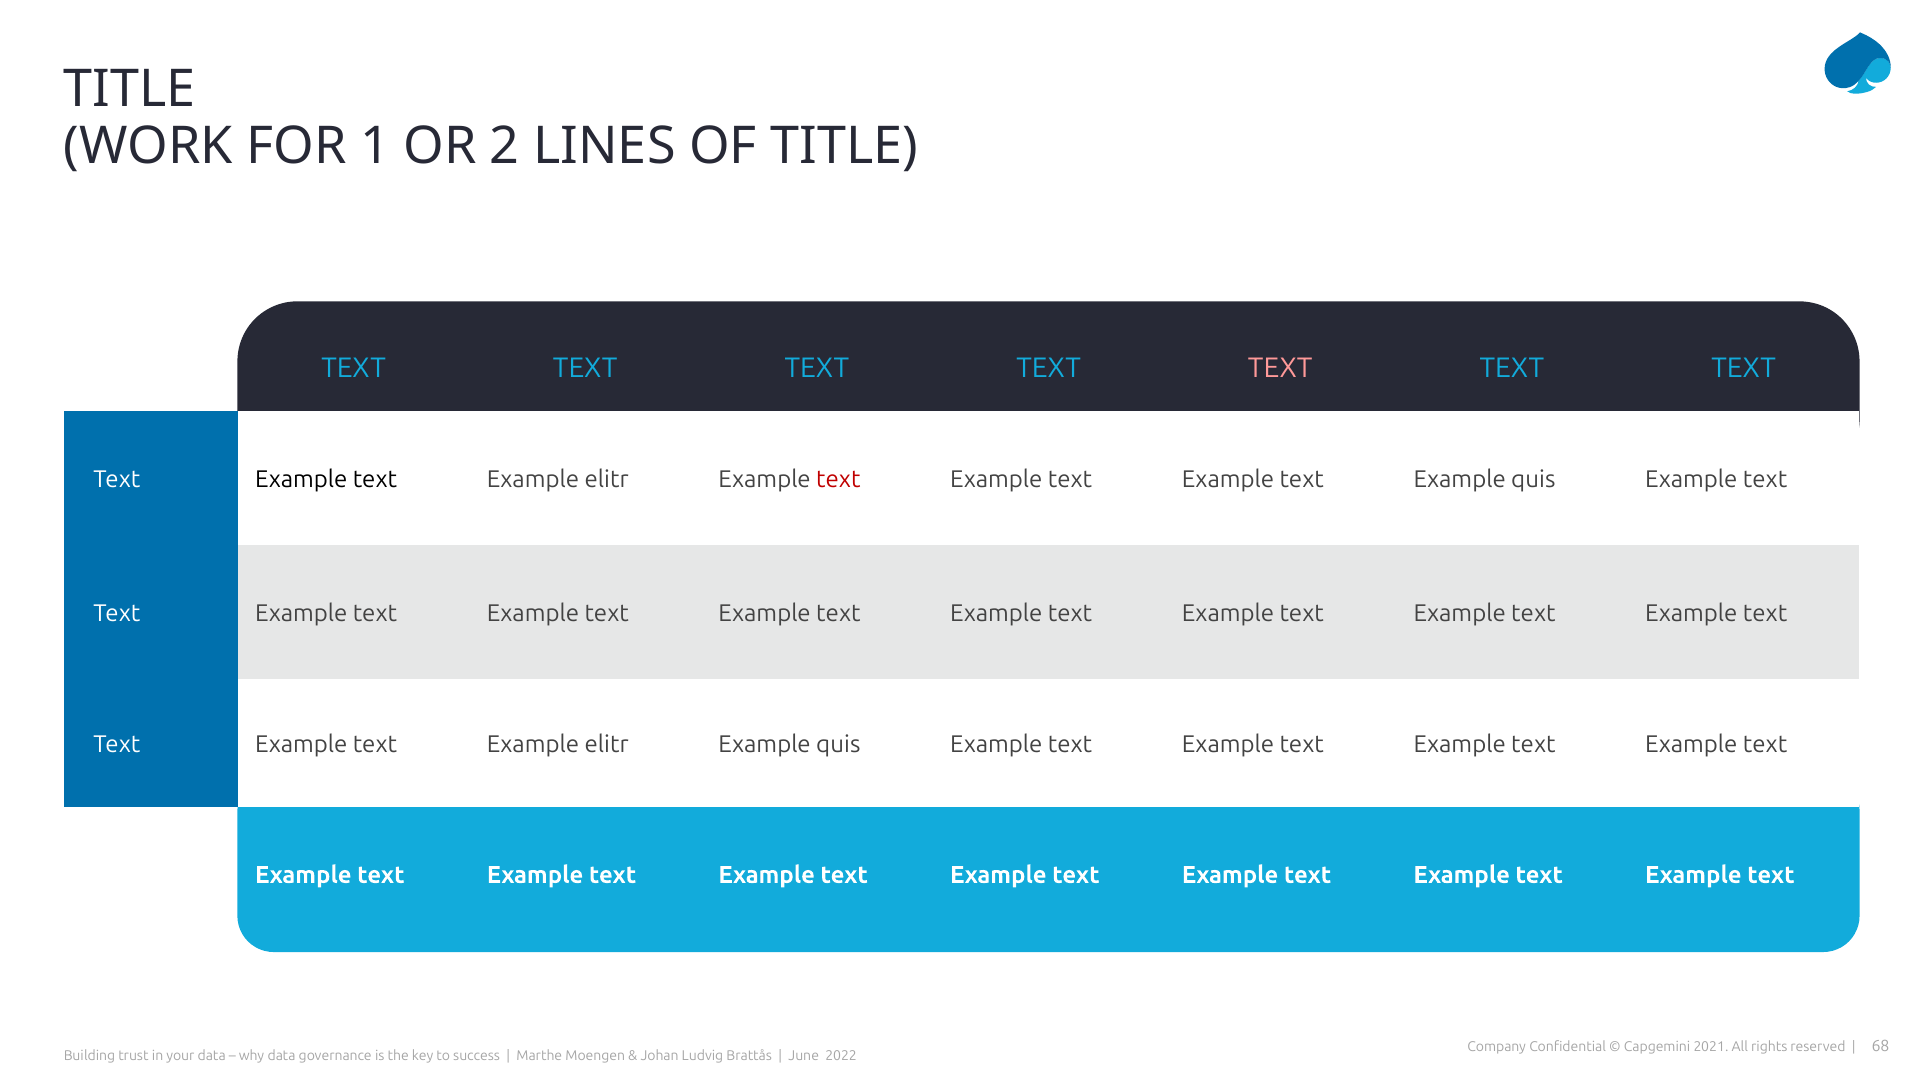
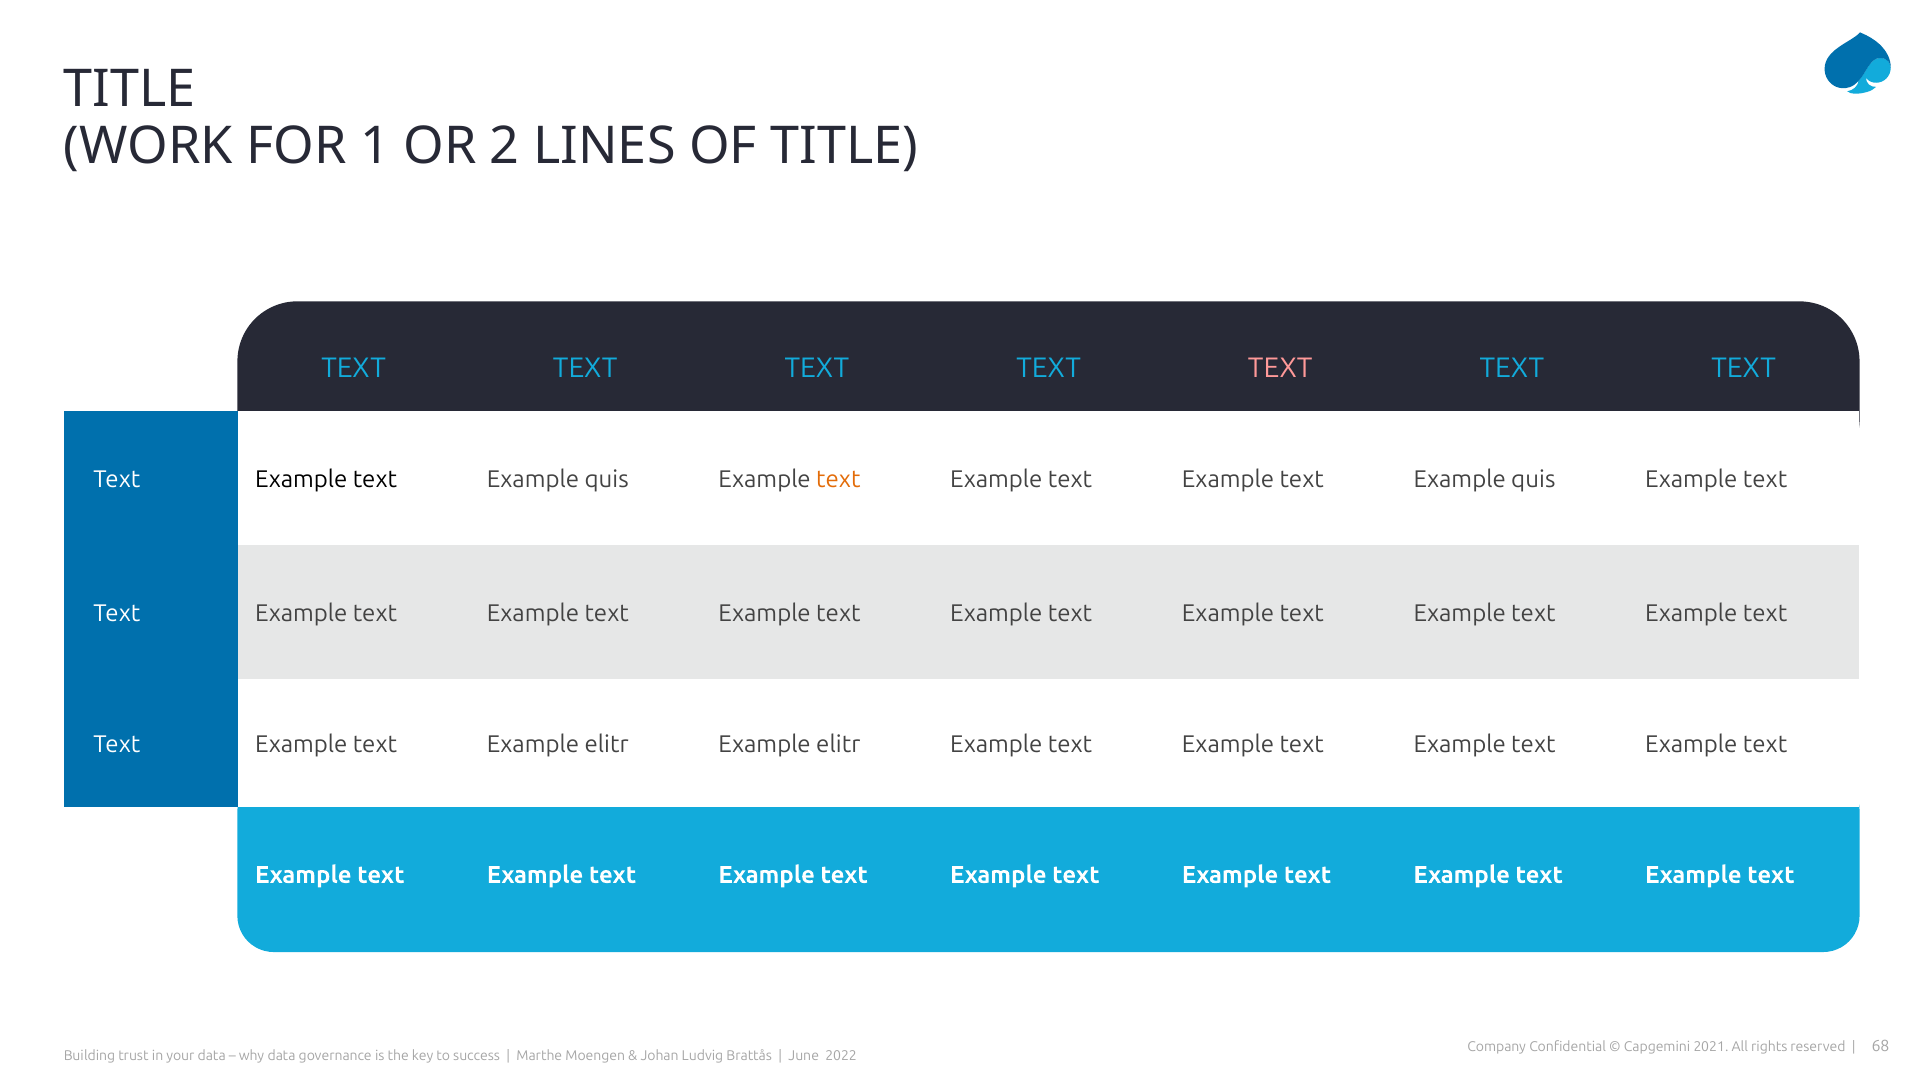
elitr: elitr -> quis (607, 480)
text colour: red -> orange (838, 480)
quis: quis -> elitr (838, 744)
